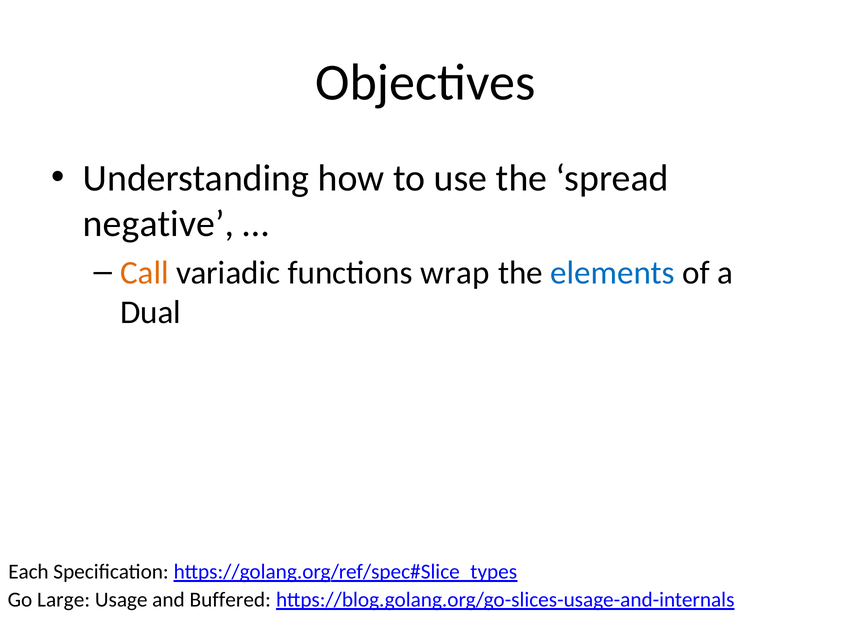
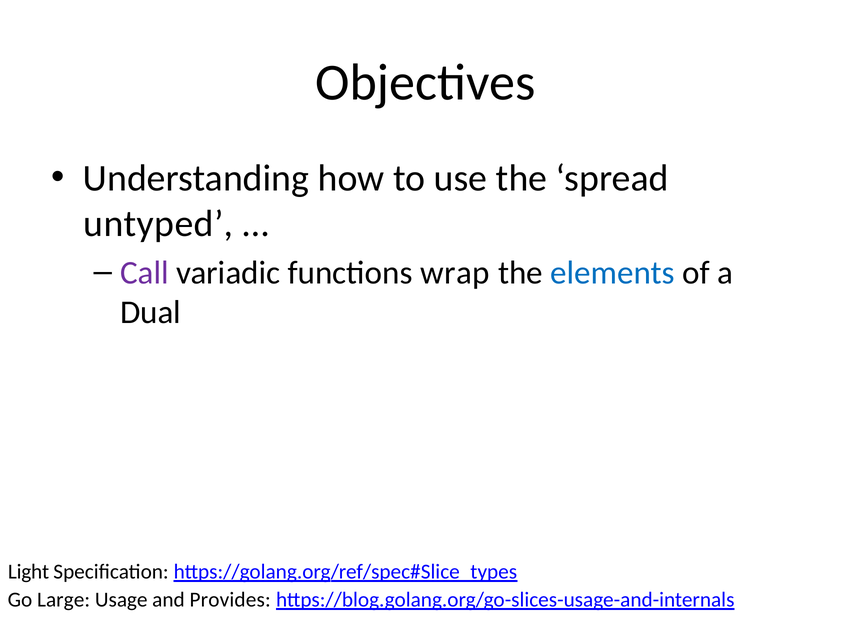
negative: negative -> untyped (158, 224)
Call colour: orange -> purple (144, 273)
Each: Each -> Light (29, 572)
Buffered: Buffered -> Provides (230, 600)
